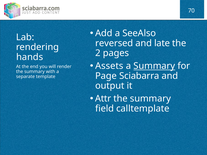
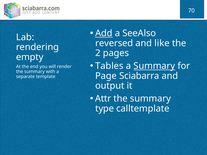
Add underline: none -> present (104, 33)
late: late -> like (162, 43)
hands: hands -> empty (30, 57)
Assets: Assets -> Tables (109, 66)
field: field -> type (105, 109)
